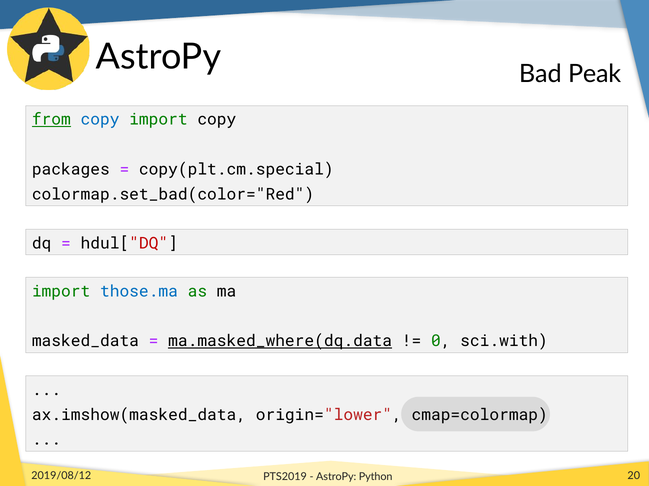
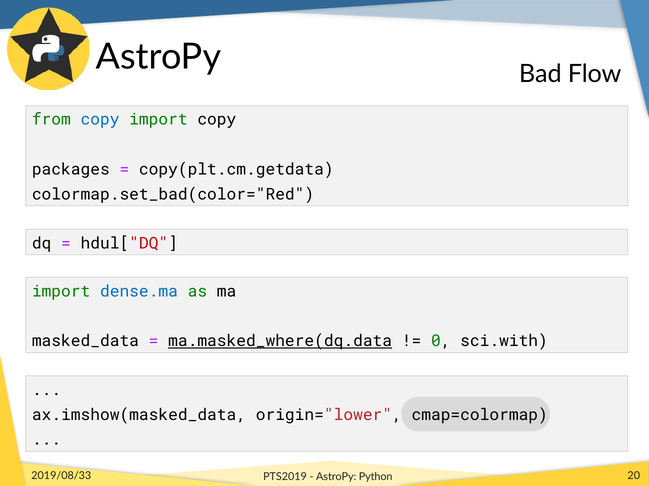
Peak: Peak -> Flow (595, 74)
from underline: present -> none (51, 120)
copy(plt.cm.special: copy(plt.cm.special -> copy(plt.cm.getdata (236, 170)
those.ma: those.ma -> dense.ma (139, 292)
2019/08/12: 2019/08/12 -> 2019/08/33 (61, 477)
